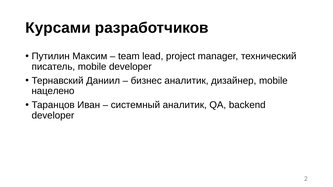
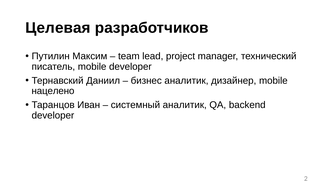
Курсами: Курсами -> Целевая (58, 28)
